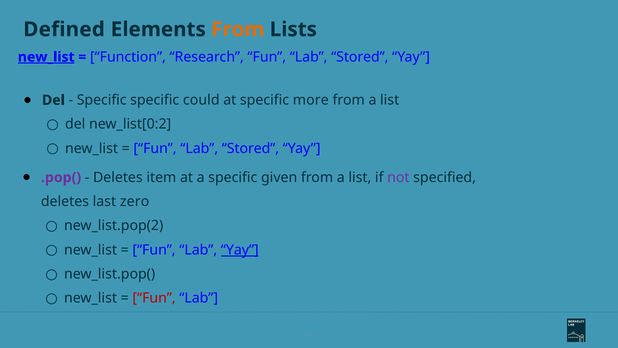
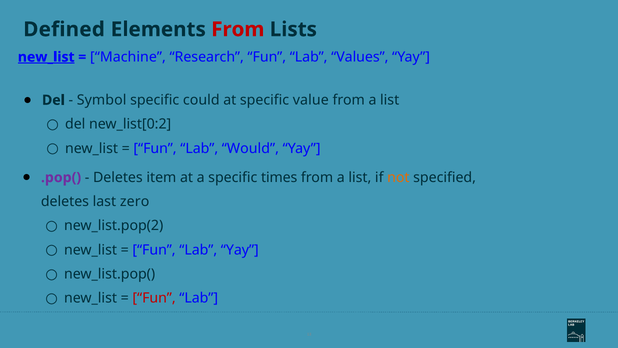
From colour: orange -> red (238, 29)
Function: Function -> Machine (128, 57)
Research Fun Lab Stored: Stored -> Values (360, 57)
Specific: Specific -> Symbol (102, 100)
more: more -> value (311, 100)
Stored: Stored -> Would (250, 148)
given: given -> times (279, 177)
not colour: purple -> orange (398, 177)
Yay underline: present -> none (240, 250)
